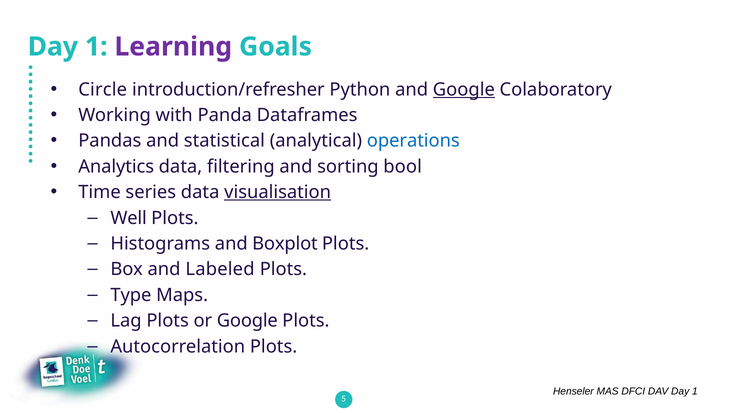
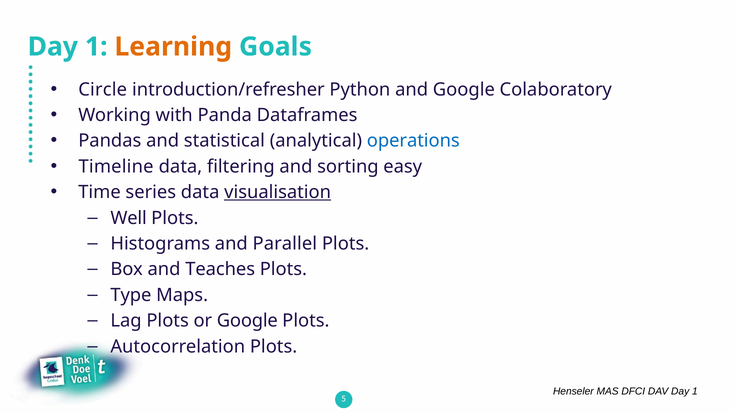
Learning colour: purple -> orange (173, 47)
Google underline: present -> none (464, 90)
Analytics: Analytics -> Timeline (116, 167)
bool: bool -> easy (403, 167)
Boxplot: Boxplot -> Parallel (285, 244)
Labeled: Labeled -> Teaches (220, 270)
